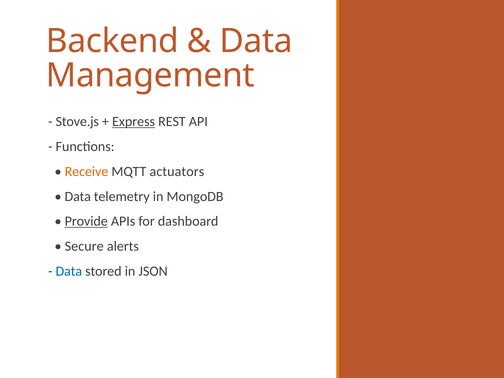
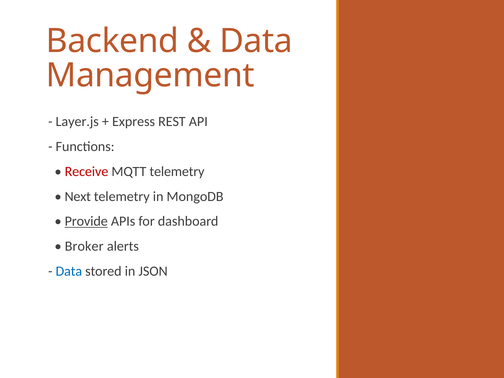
Stove.js: Stove.js -> Layer.js (77, 122)
Express underline: present -> none (134, 122)
Receive colour: orange -> red (86, 171)
MQTT actuators: actuators -> telemetry (177, 171)
Data: Data -> Next (78, 196)
Secure: Secure -> Broker (84, 246)
